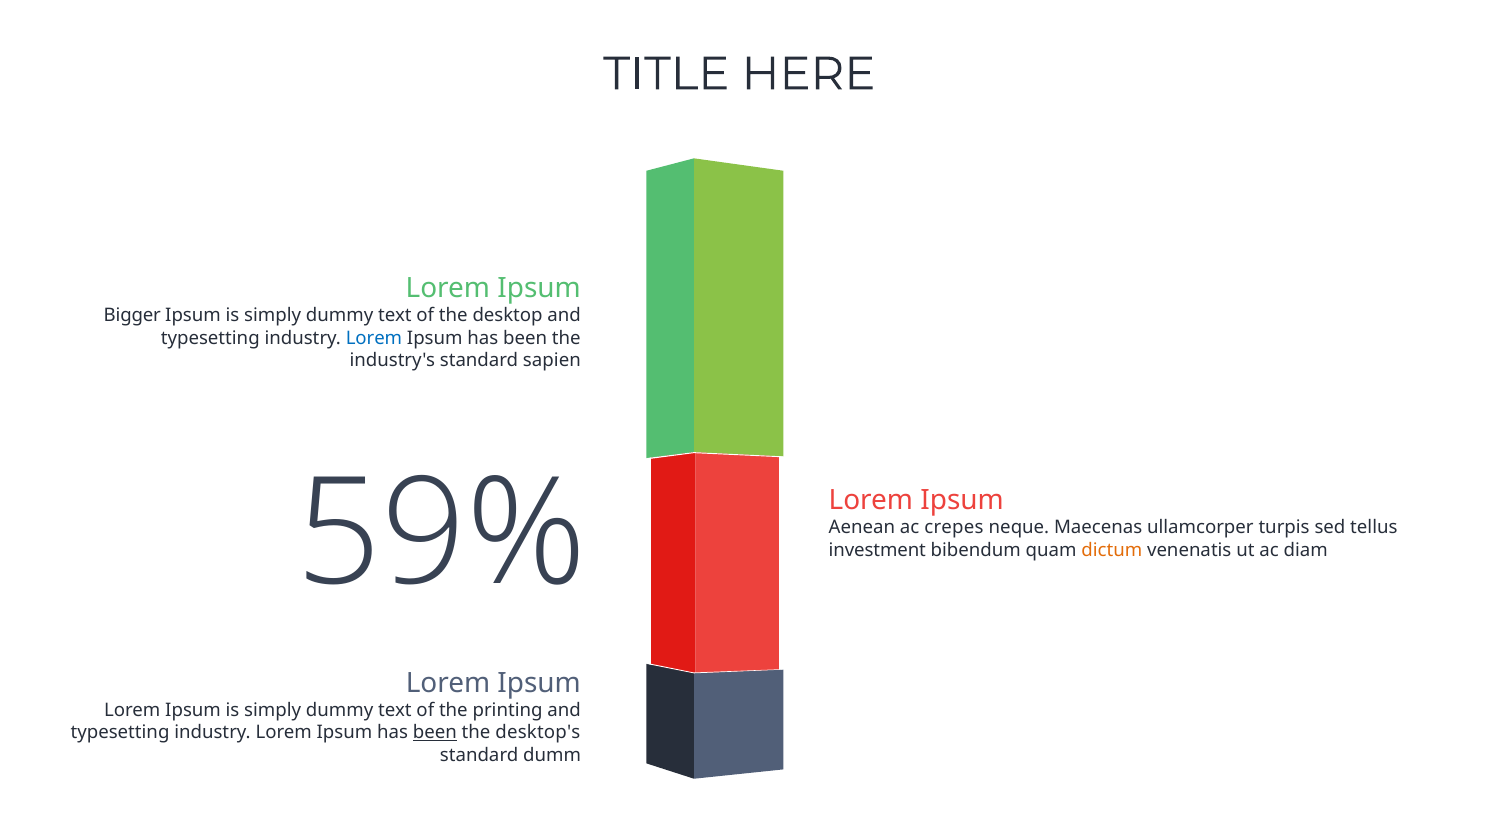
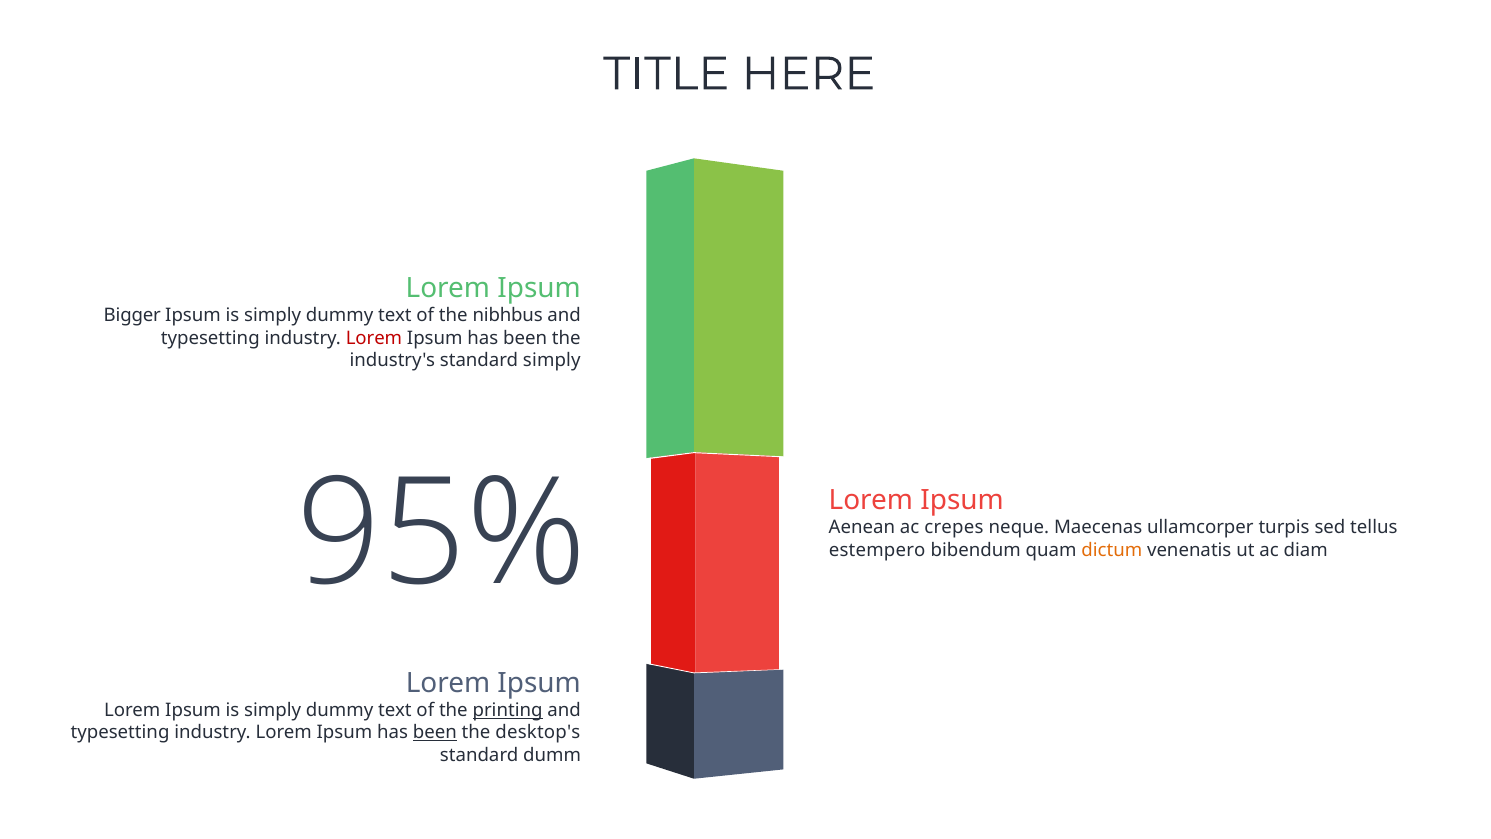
desktop: desktop -> nibhbus (508, 316)
Lorem colour: blue -> red (374, 338)
standard sapien: sapien -> simply (552, 360)
59%: 59% -> 95% (442, 534)
investment: investment -> estempero (877, 550)
printing underline: none -> present (508, 710)
